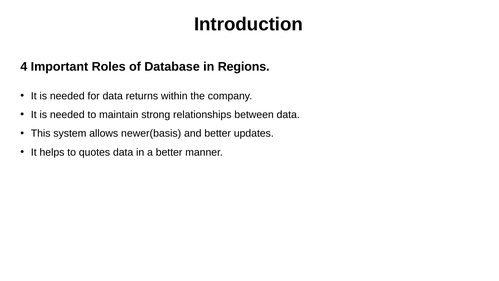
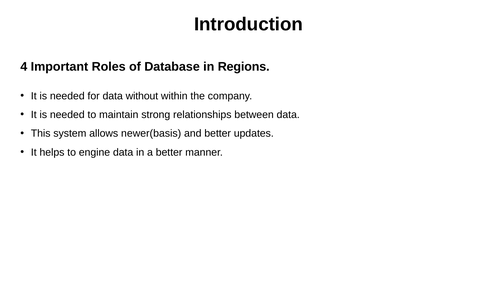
returns: returns -> without (142, 96)
quotes: quotes -> engine (94, 152)
